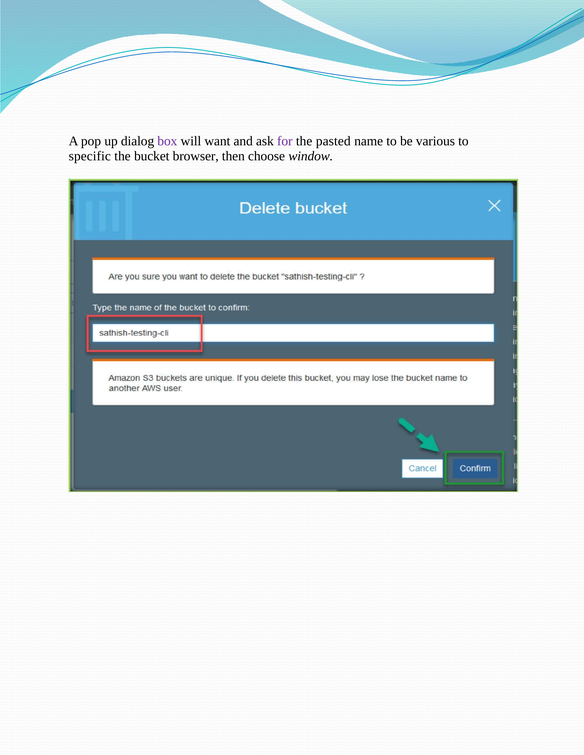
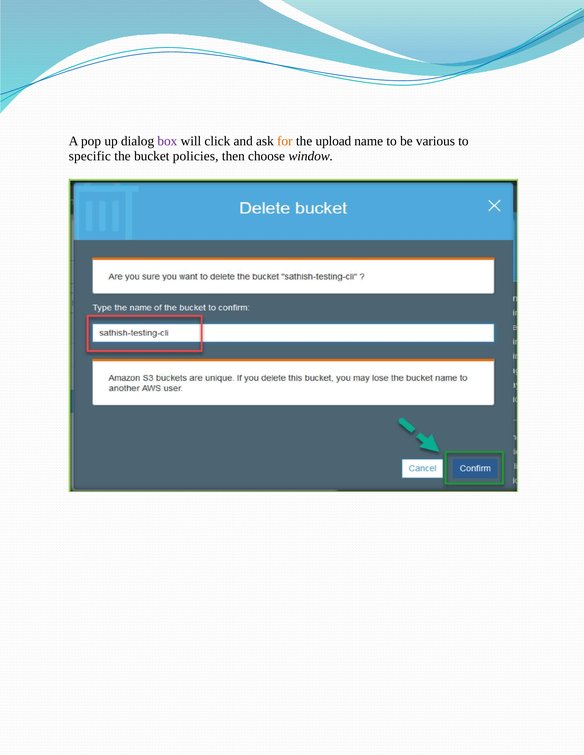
want: want -> click (217, 141)
for colour: purple -> orange (285, 141)
pasted: pasted -> upload (333, 141)
browser: browser -> policies (196, 156)
